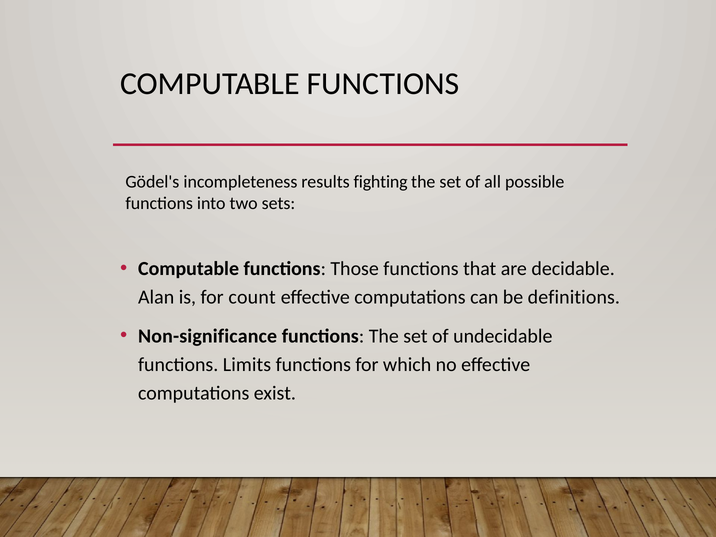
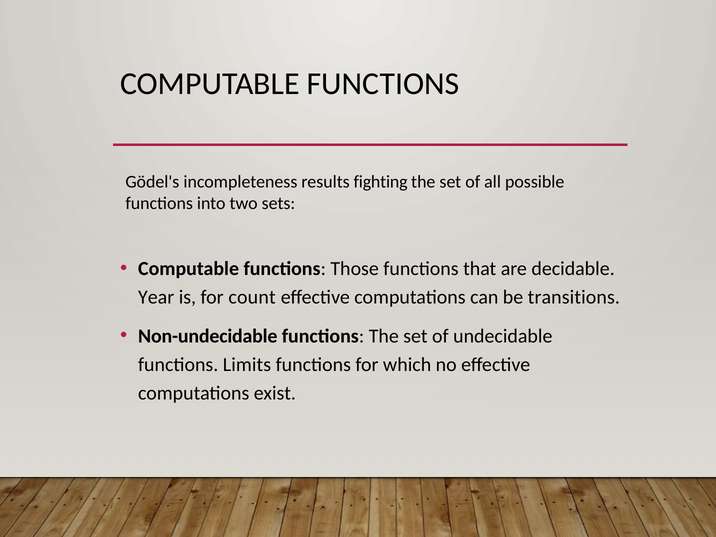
Alan: Alan -> Year (156, 297)
definitions: definitions -> transitions (574, 297)
Non-significance: Non-significance -> Non-undecidable (208, 336)
